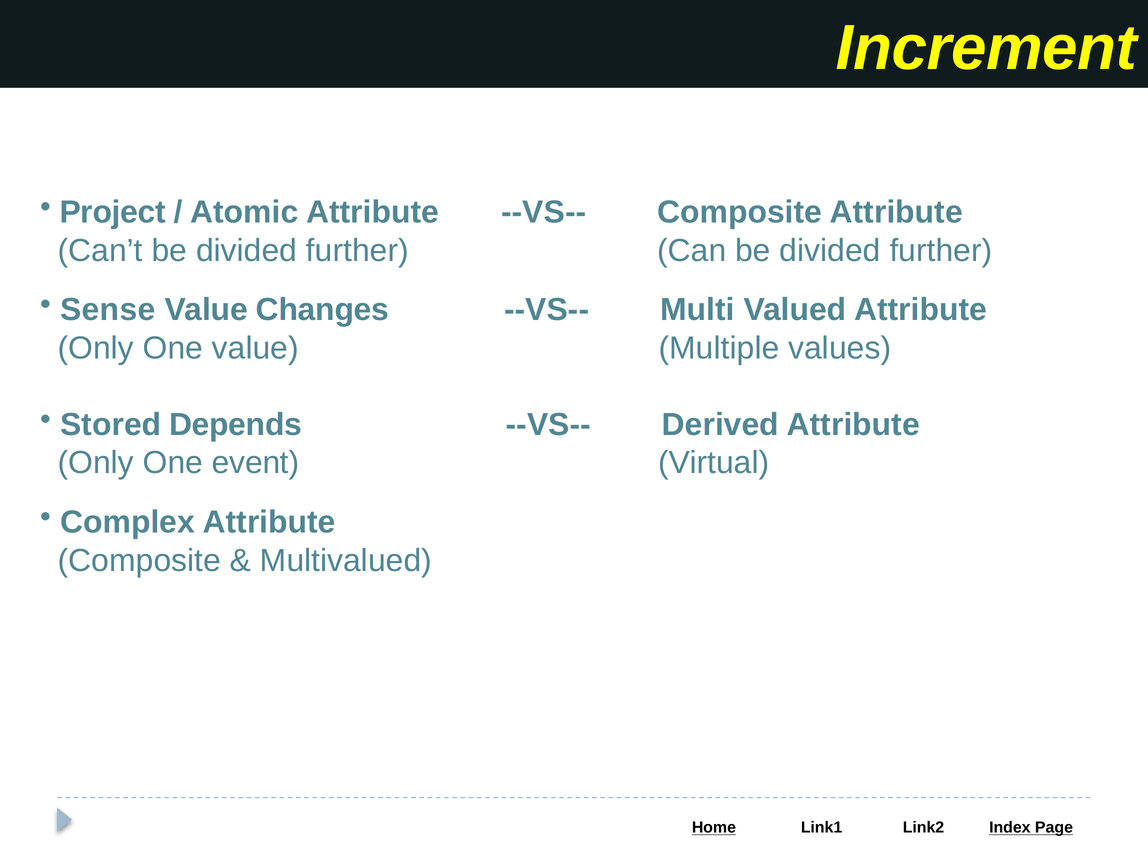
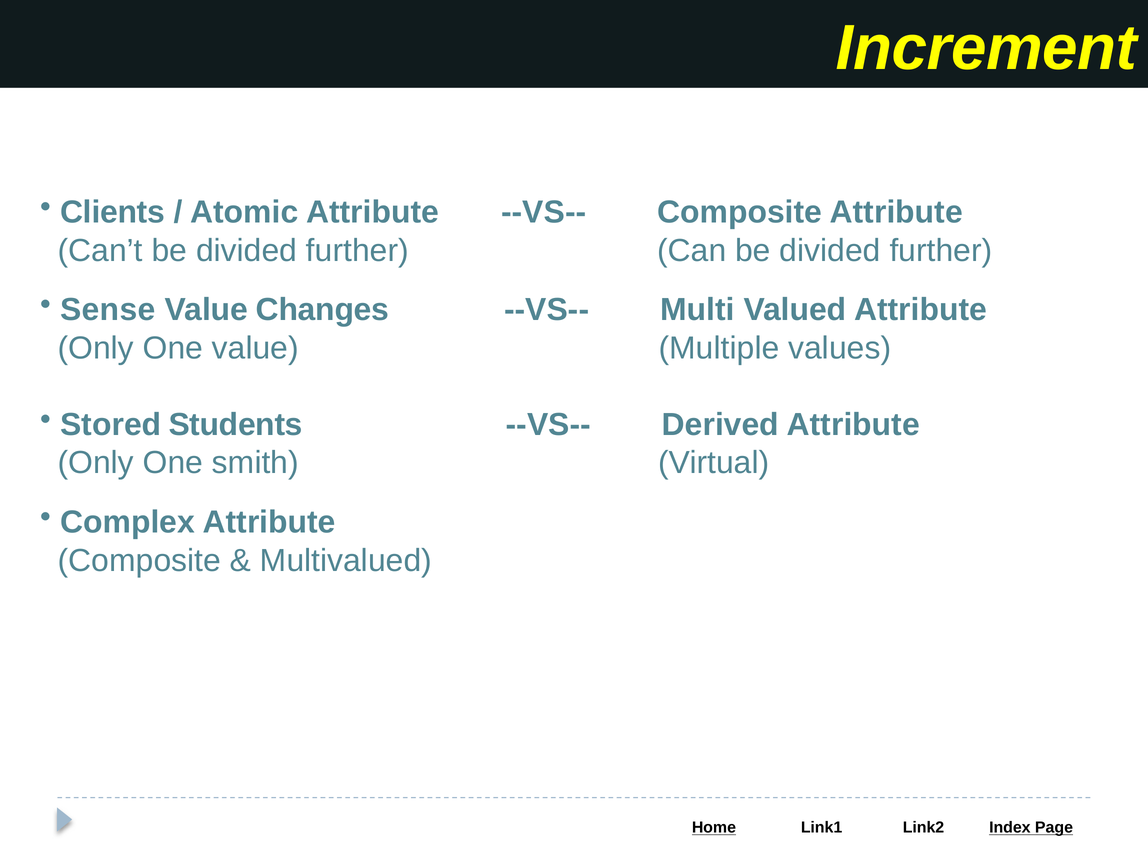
Project: Project -> Clients (113, 212)
Depends: Depends -> Students (236, 425)
event: event -> smith (255, 463)
